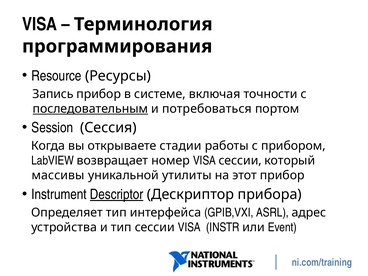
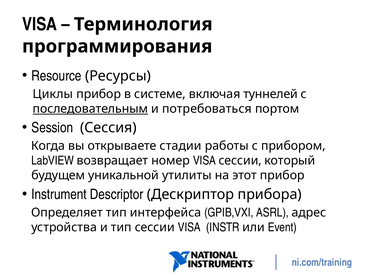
Запись: Запись -> Циклы (53, 94)
точности: точности -> туннелей (271, 94)
массивы: массивы -> будущем (58, 175)
Descriptor underline: present -> none (117, 194)
